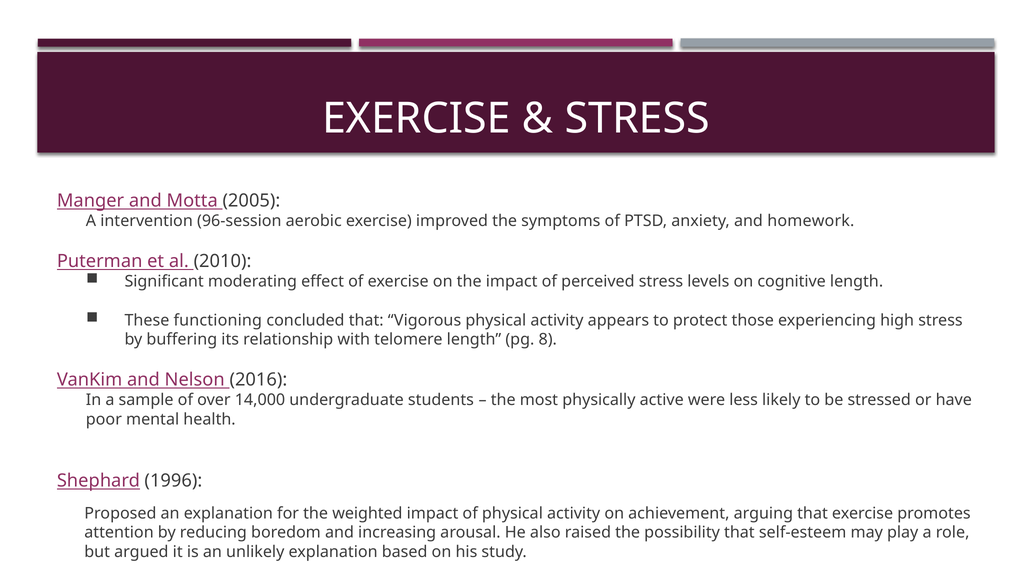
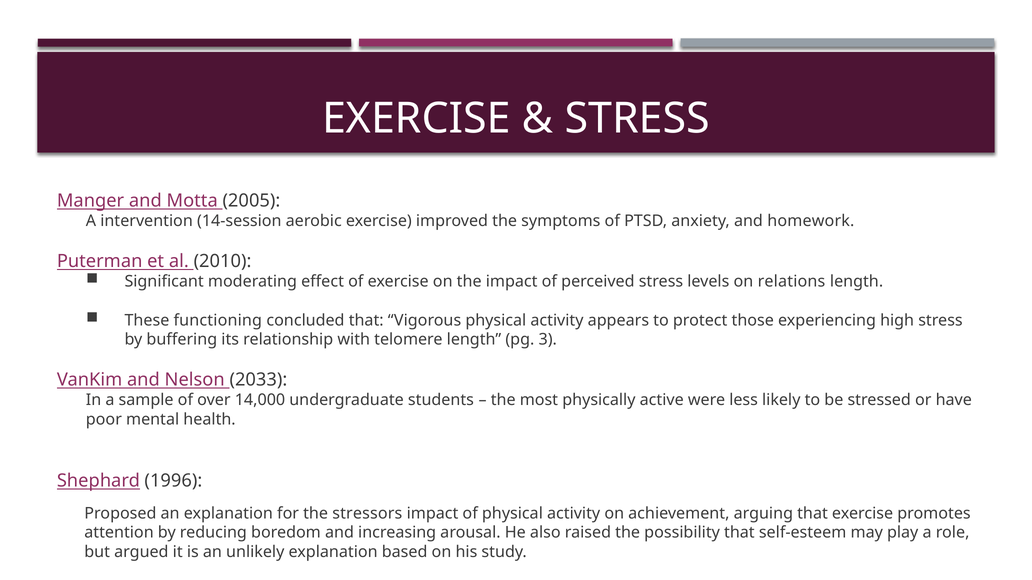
96-session: 96-session -> 14-session (239, 221)
cognitive: cognitive -> relations (792, 282)
8: 8 -> 3 (548, 340)
2016: 2016 -> 2033 (258, 380)
weighted: weighted -> stressors (367, 514)
